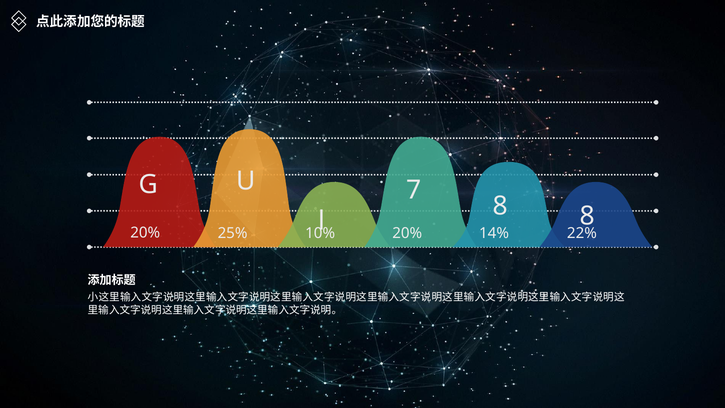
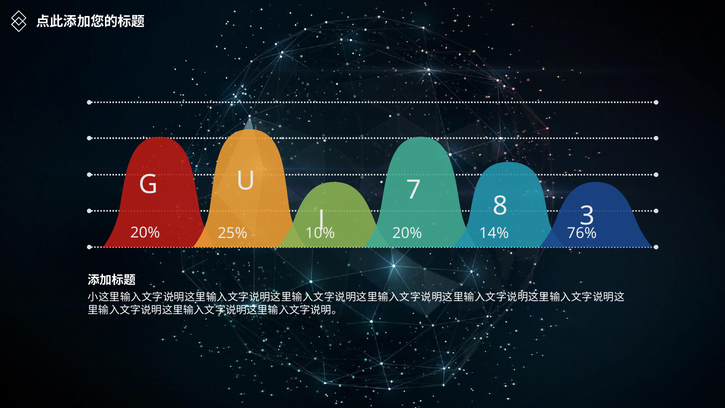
8 8: 8 -> 3 (587, 216)
22%: 22% -> 76% (582, 233)
